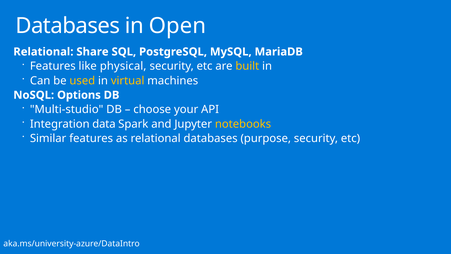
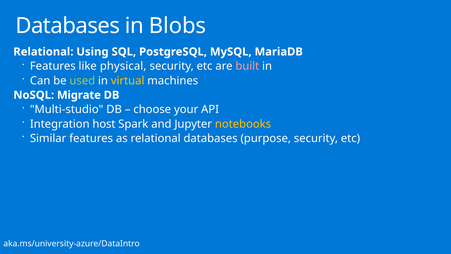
Open: Open -> Blobs (177, 26)
Share: Share -> Using (92, 52)
built colour: yellow -> pink (247, 66)
used colour: yellow -> light green (82, 81)
Options: Options -> Migrate (79, 95)
data: data -> host (104, 124)
